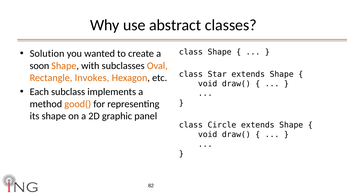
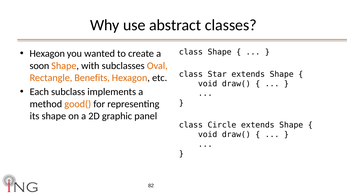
Solution: Solution -> Hexagon (47, 54)
Invokes: Invokes -> Benefits (92, 78)
